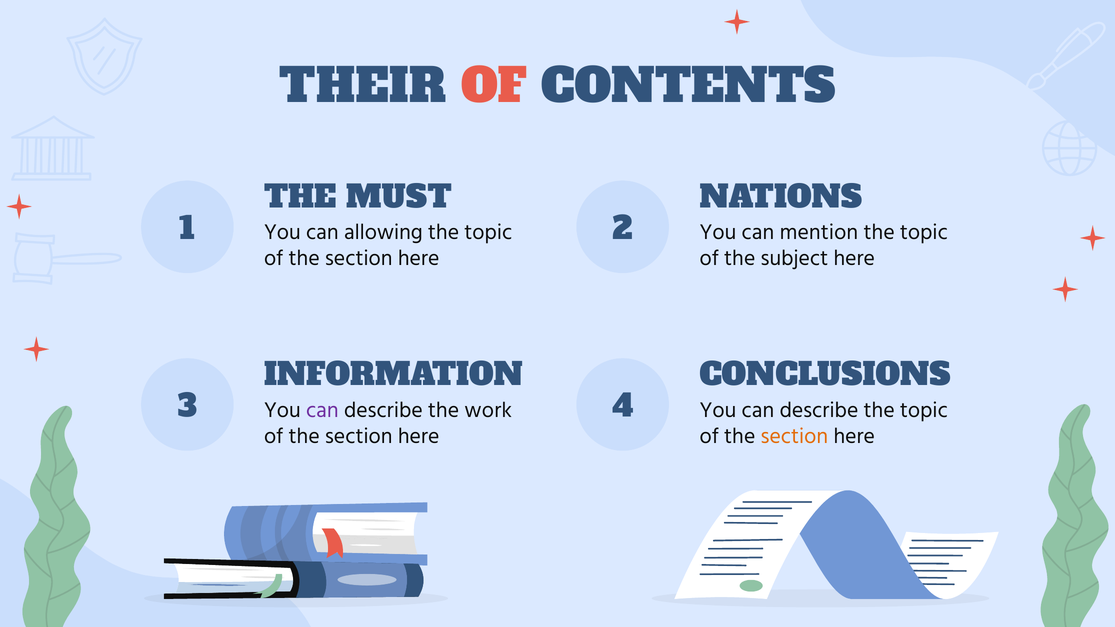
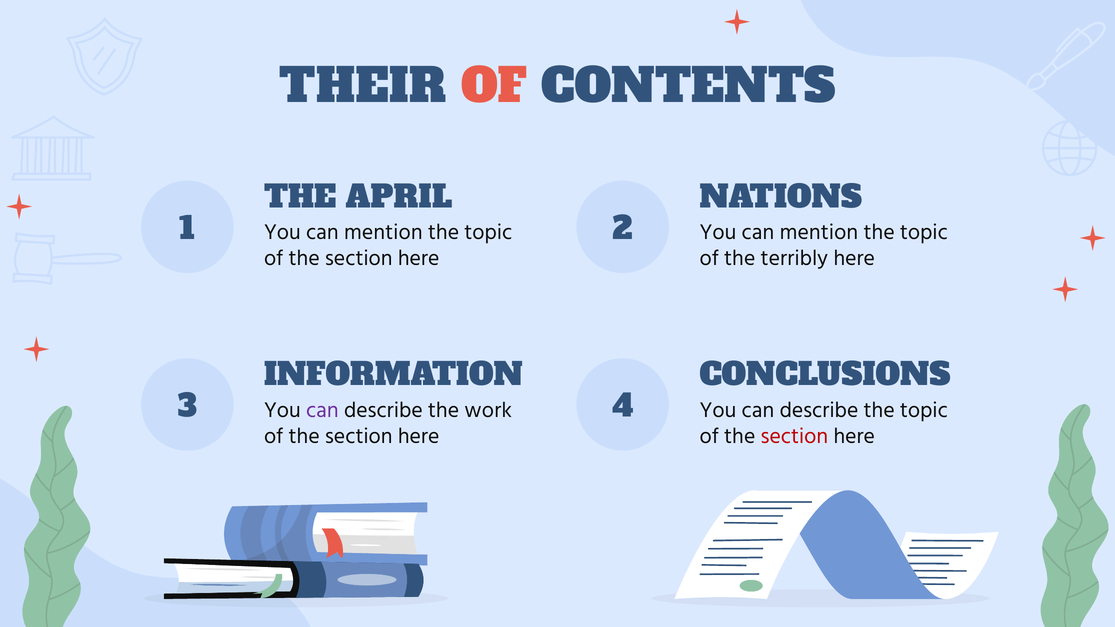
MUST: MUST -> APRIL (399, 197)
allowing: allowing -> mention (383, 232)
subject: subject -> terribly (794, 258)
section colour: orange -> red (794, 436)
